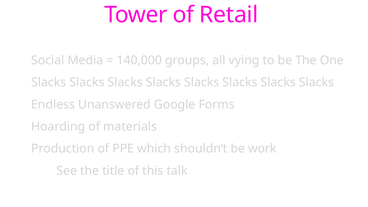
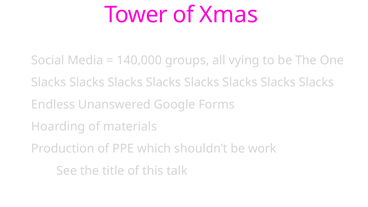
Retail: Retail -> Xmas (229, 15)
